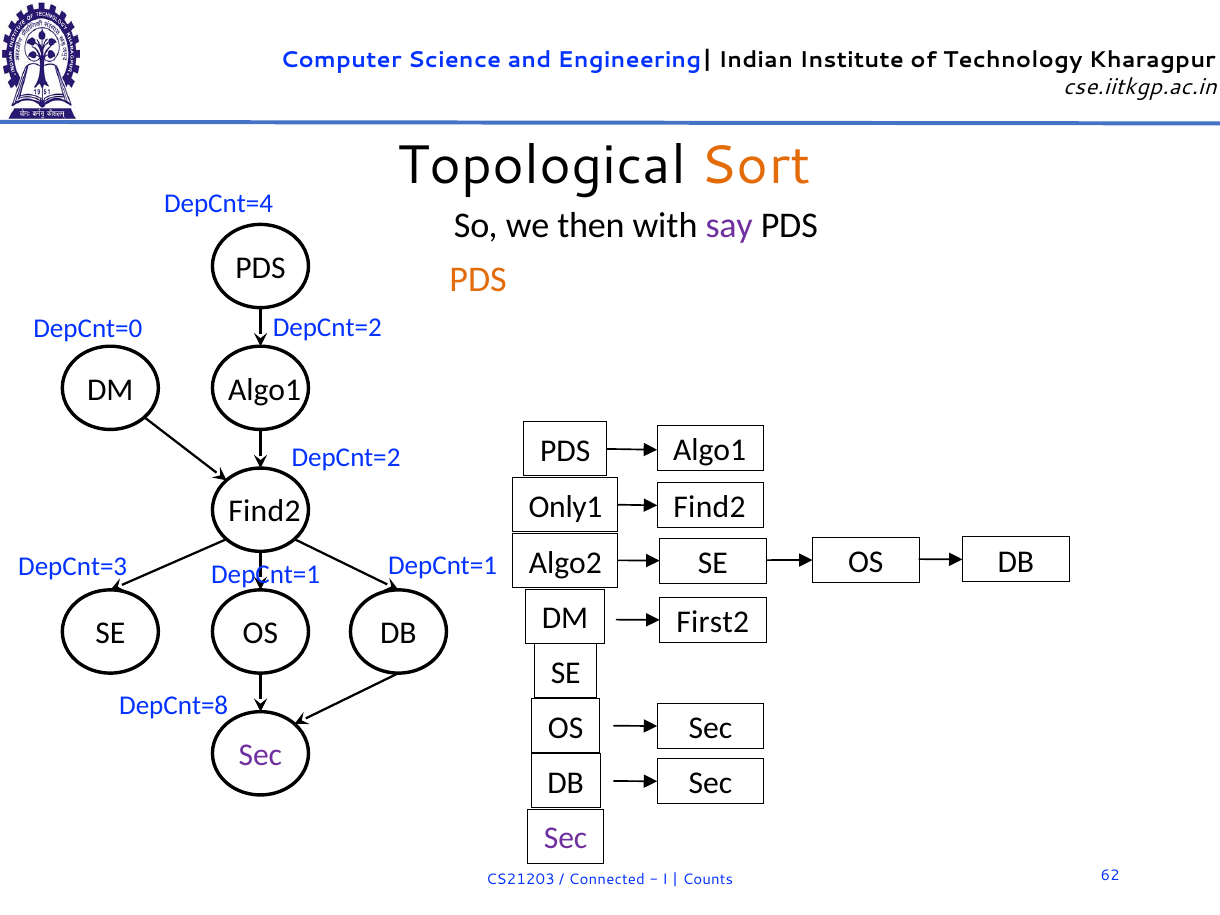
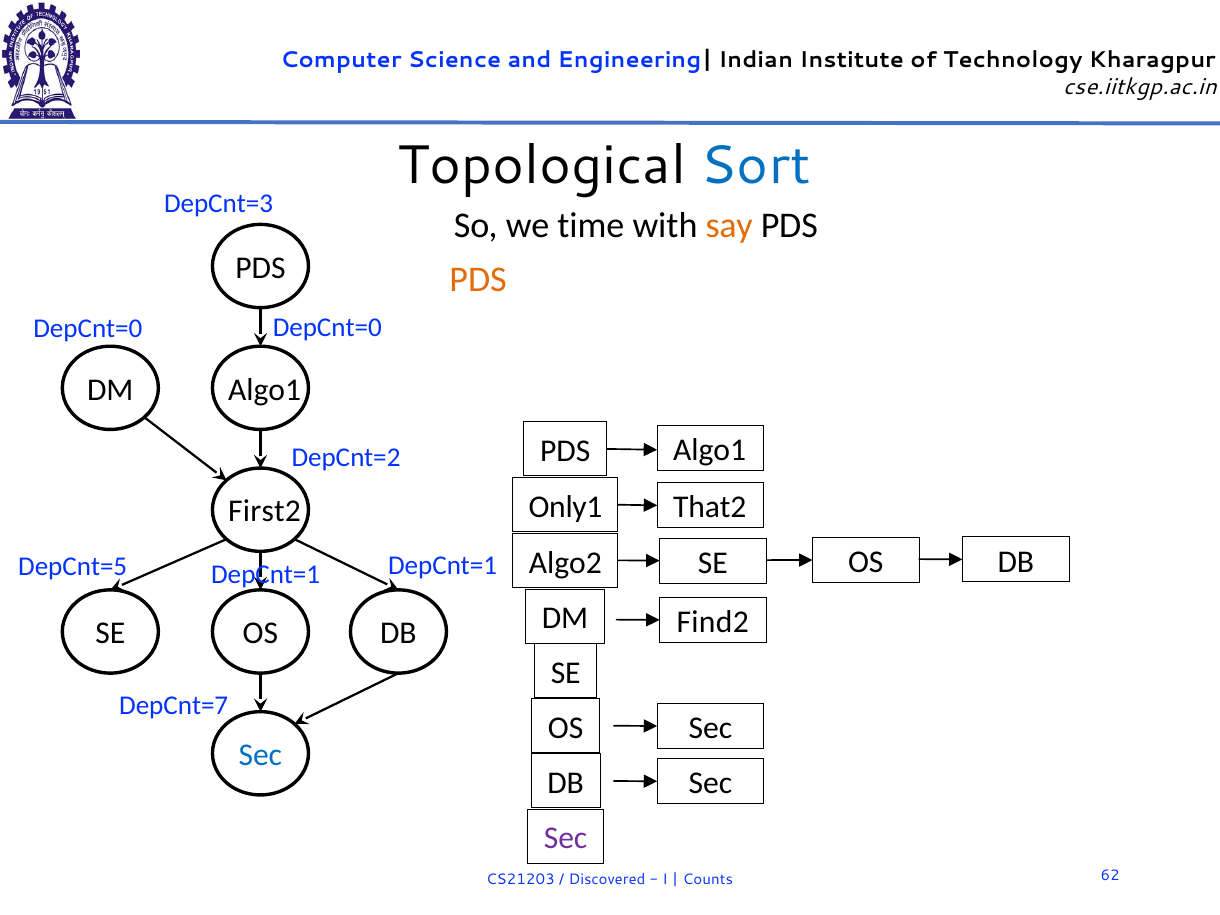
Sort colour: orange -> blue (756, 166)
DepCnt=4: DepCnt=4 -> DepCnt=3 (219, 204)
then: then -> time (591, 225)
say colour: purple -> orange (729, 225)
DepCnt=0 DepCnt=2: DepCnt=2 -> DepCnt=0 (327, 327)
Find2: Find2 -> That2 (710, 508)
Find2: Find2 -> First2 (265, 512)
DepCnt=3: DepCnt=3 -> DepCnt=5 (73, 566)
First2: First2 -> Find2 (713, 622)
DepCnt=8: DepCnt=8 -> DepCnt=7 (174, 705)
Sec colour: purple -> blue (260, 755)
Connected: Connected -> Discovered (607, 880)
